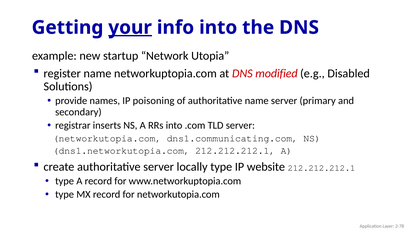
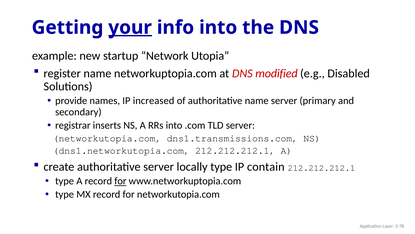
poisoning: poisoning -> increased (154, 101)
dns1.communicating.com: dns1.communicating.com -> dns1.transmissions.com (232, 138)
website: website -> contain (266, 166)
for underline: none -> present (120, 181)
